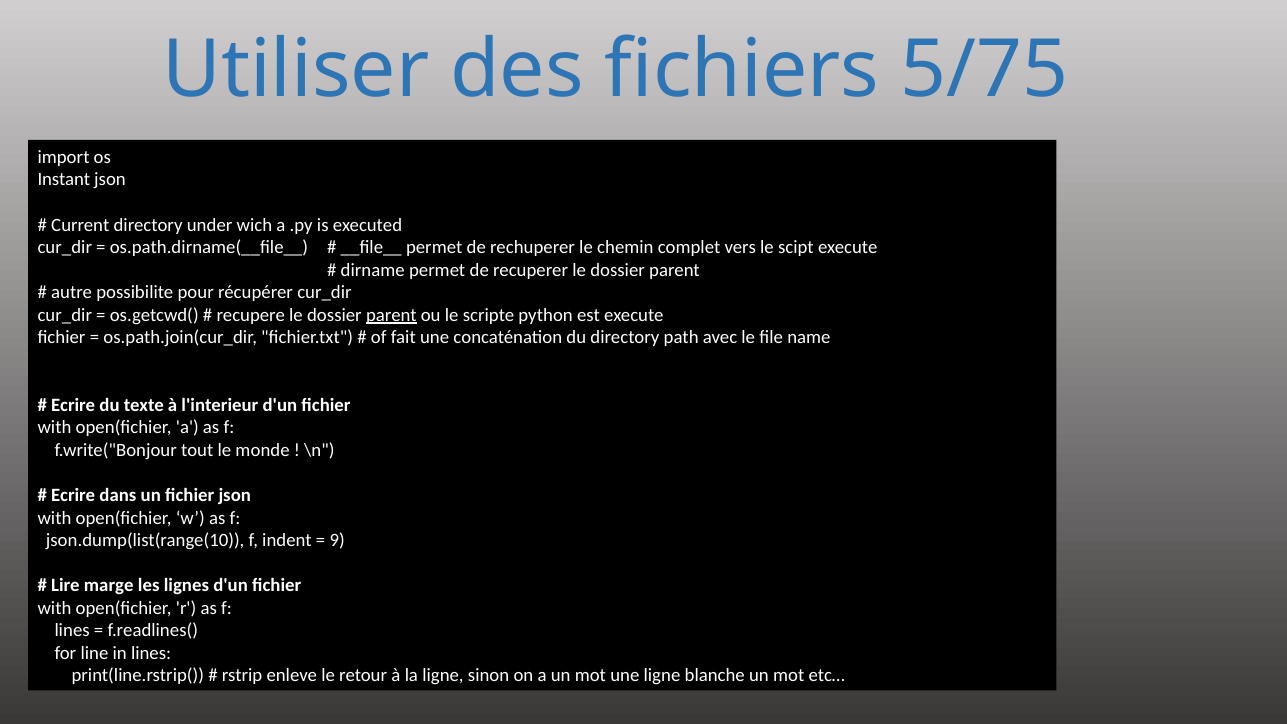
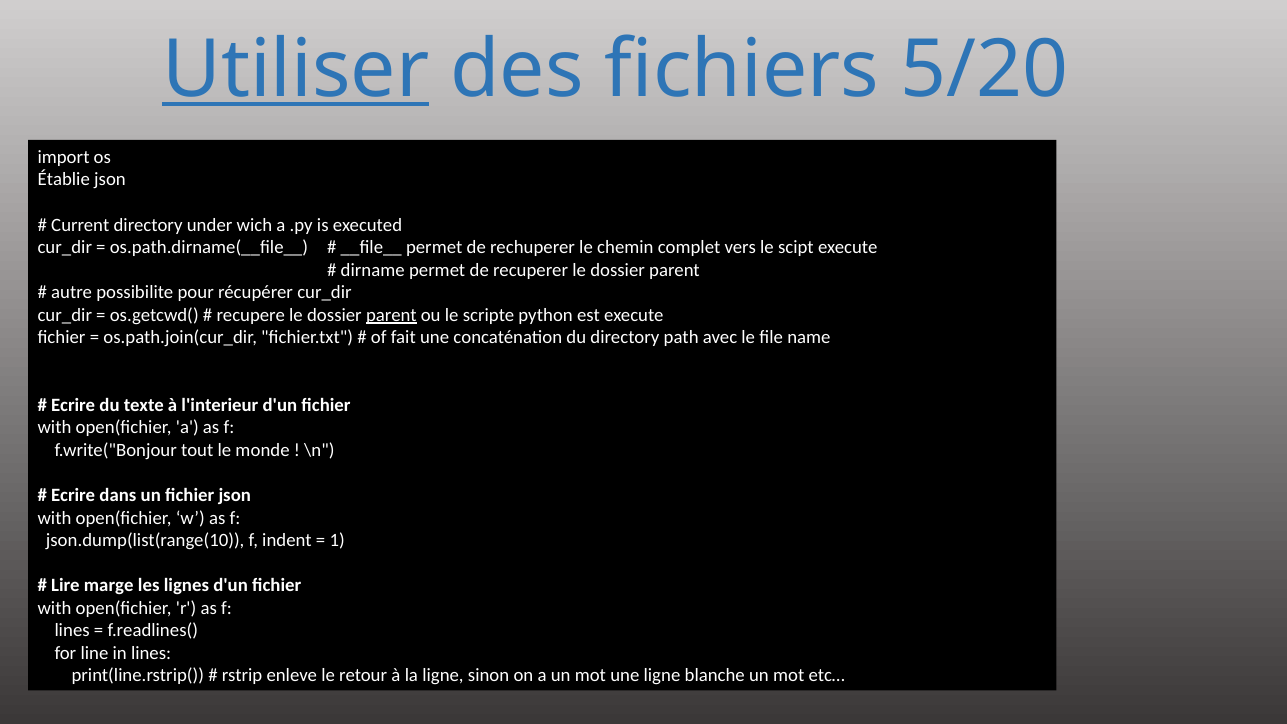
Utiliser underline: none -> present (296, 69)
5/75: 5/75 -> 5/20 (984, 69)
Instant: Instant -> Établie (64, 180)
9: 9 -> 1 (337, 540)
